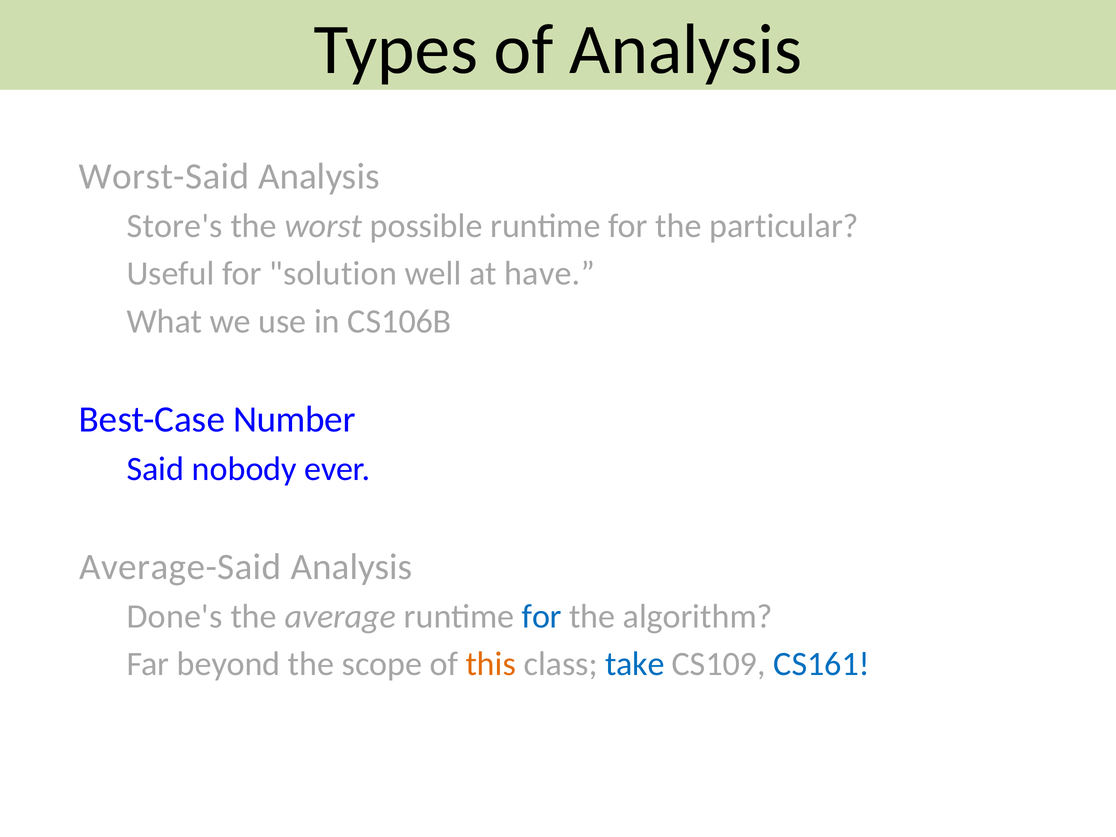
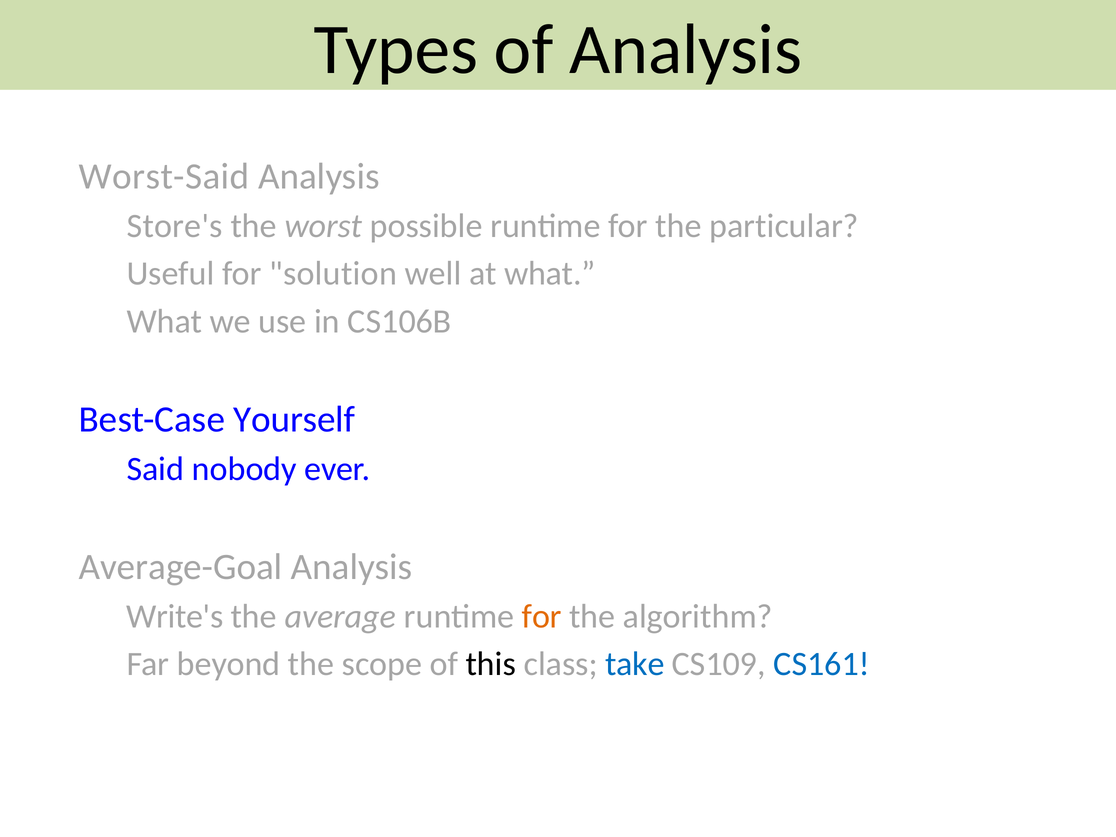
at have: have -> what (550, 274)
Number: Number -> Yourself (294, 419)
Average-Said: Average-Said -> Average-Goal (181, 567)
Done's: Done's -> Write's (175, 616)
for colour: blue -> orange (542, 616)
this colour: orange -> black (491, 664)
